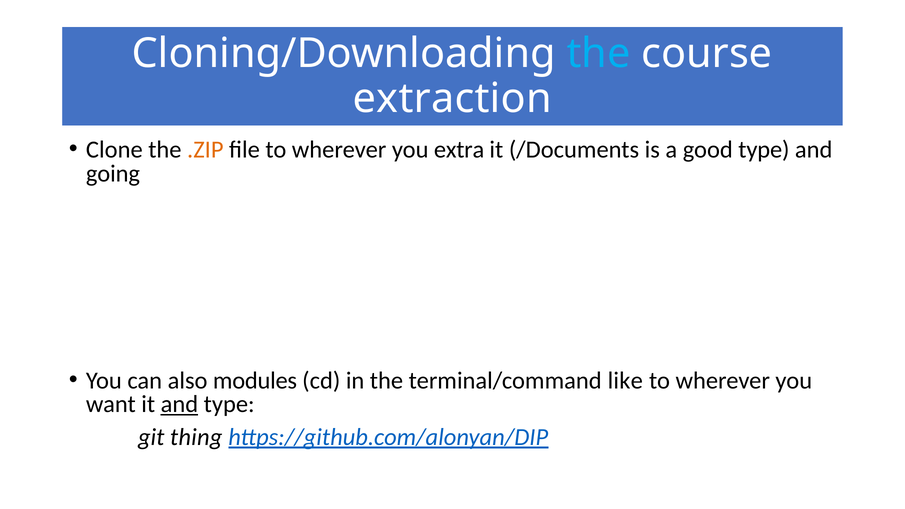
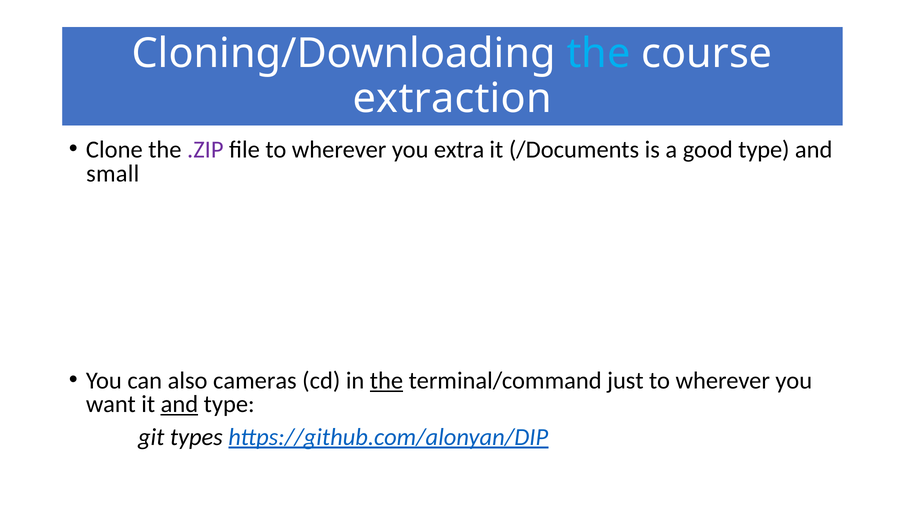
.ZIP colour: orange -> purple (205, 150)
going: going -> small (113, 174)
modules: modules -> cameras (255, 381)
the underline: none -> present (386, 381)
like: like -> just (625, 381)
thing: thing -> types (196, 437)
